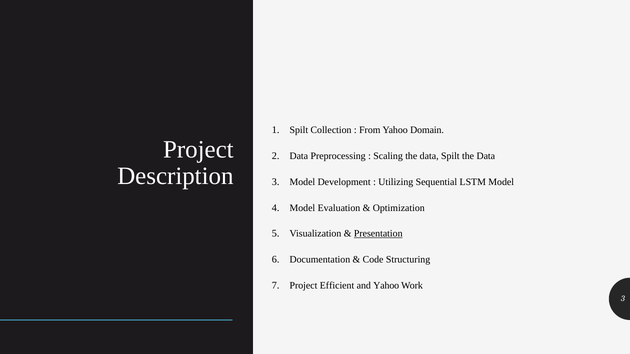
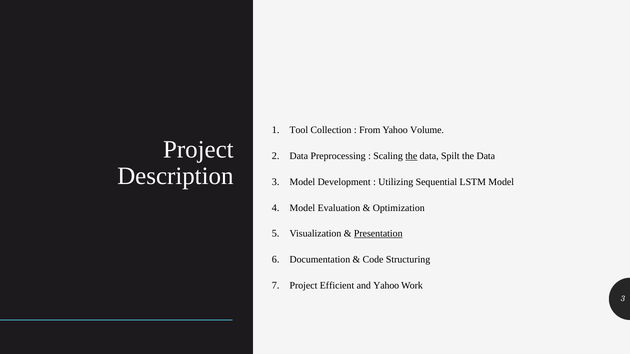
Spilt: Spilt -> Tool (299, 130)
Domain: Domain -> Volume (427, 130)
the underline: none -> present (411, 156)
